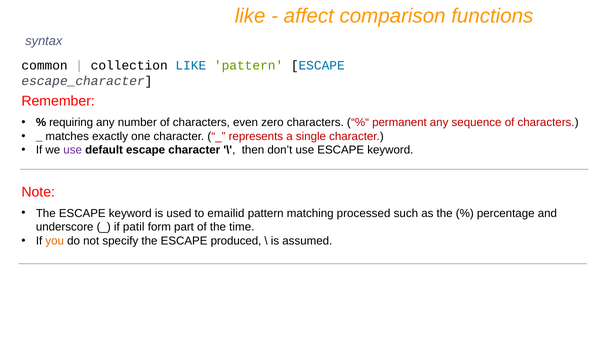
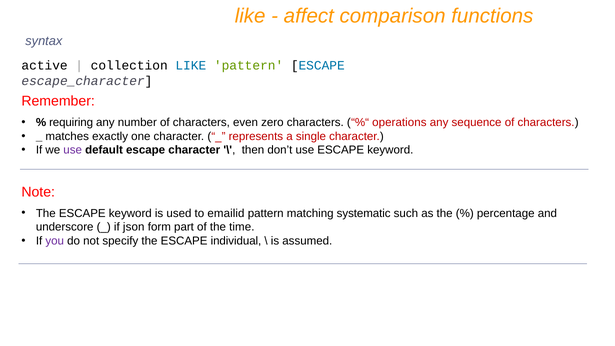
common: common -> active (45, 66)
permanent: permanent -> operations (399, 122)
processed: processed -> systematic (364, 213)
patil: patil -> json (134, 227)
you colour: orange -> purple (55, 241)
produced: produced -> individual (236, 241)
